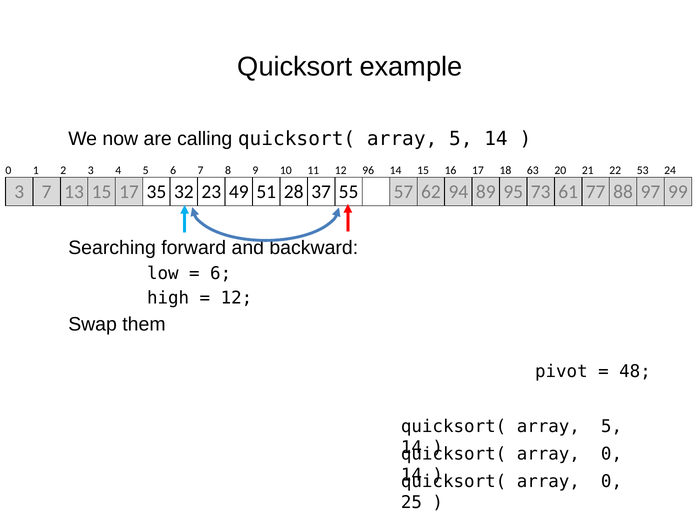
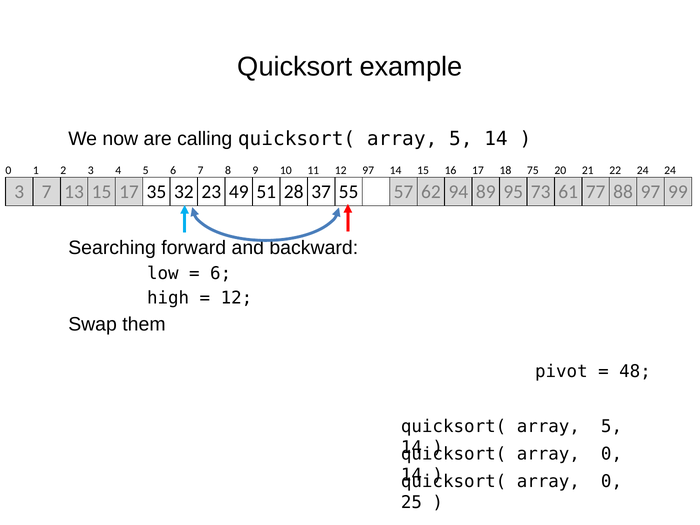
12 96: 96 -> 97 (368, 170)
63: 63 -> 75 (533, 170)
22 53: 53 -> 24 (643, 170)
